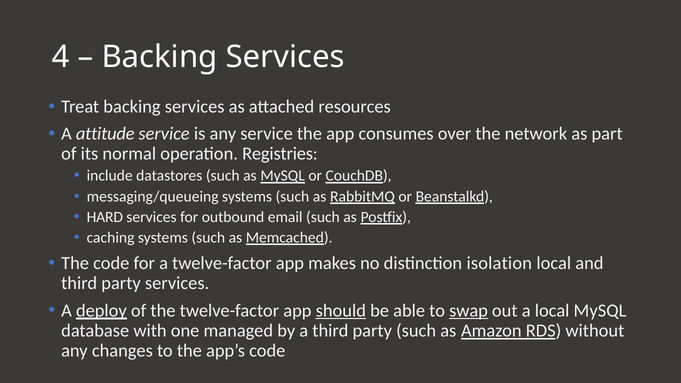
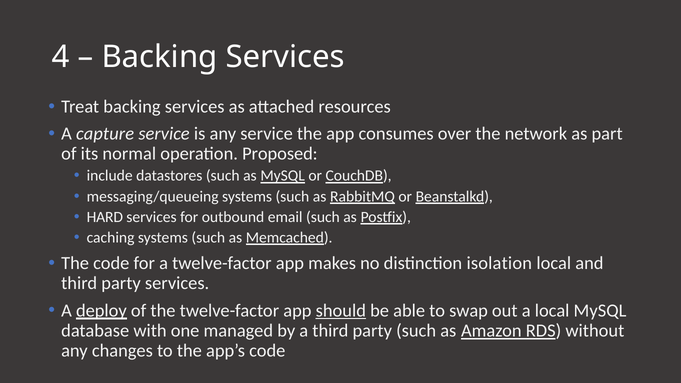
attitude: attitude -> capture (105, 134)
Registries: Registries -> Proposed (280, 154)
swap underline: present -> none (469, 310)
